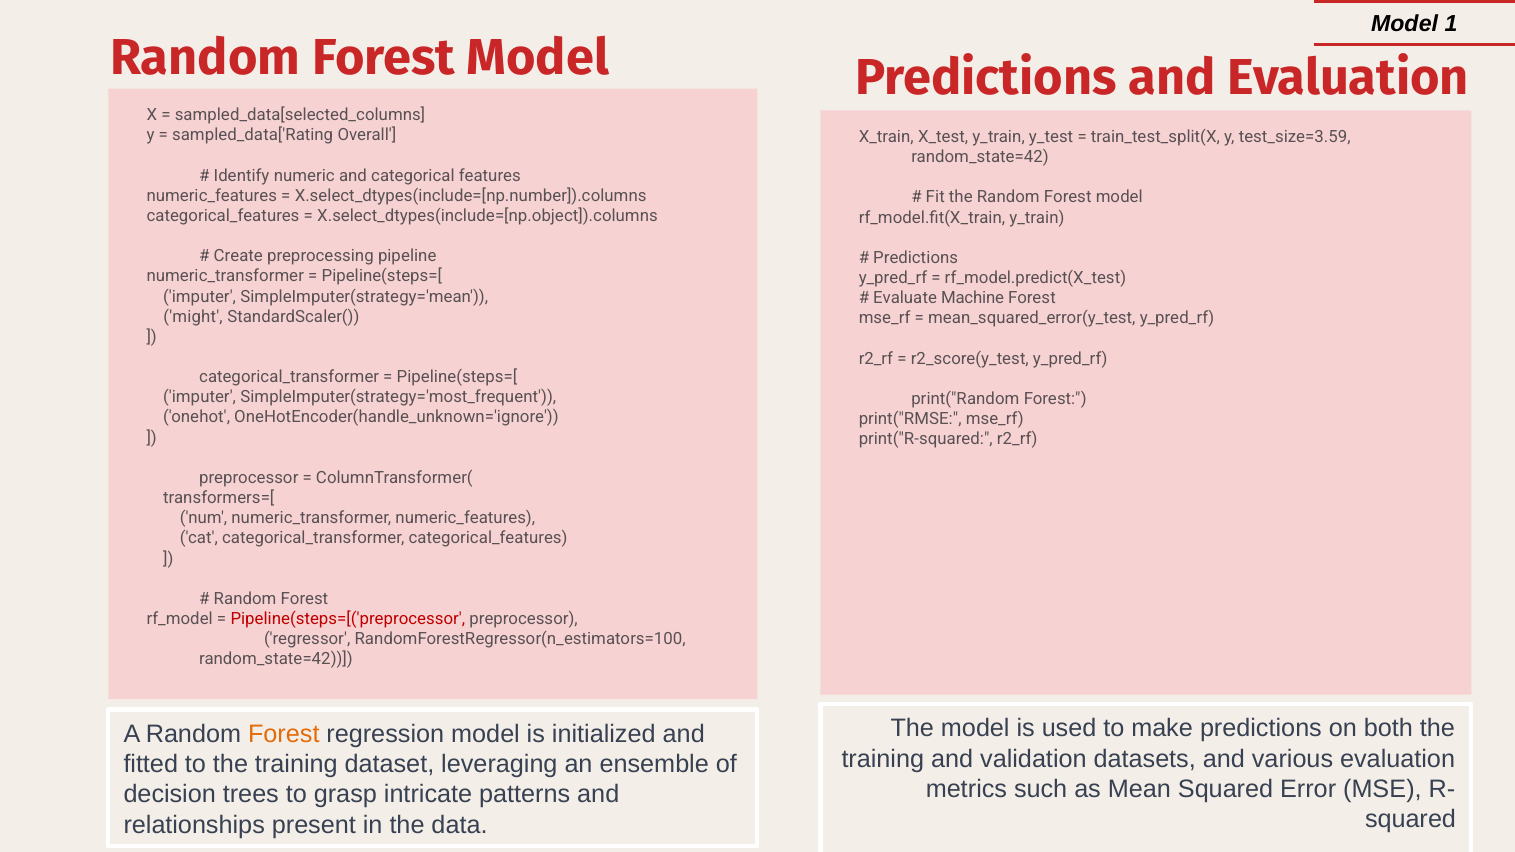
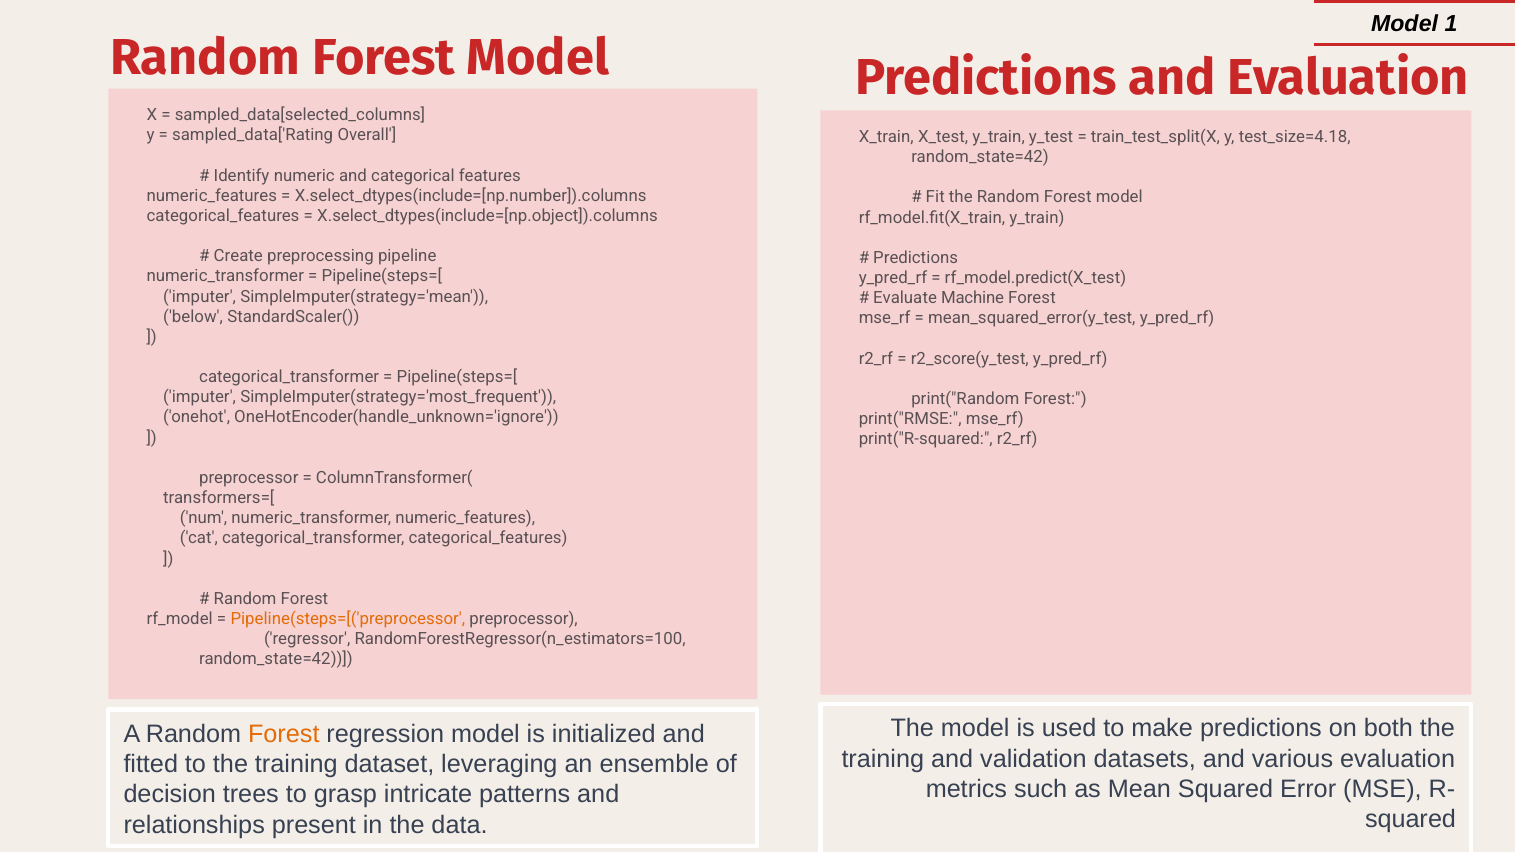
test_size=3.59: test_size=3.59 -> test_size=4.18 (1295, 137)
might: might -> below (193, 317)
Pipeline(steps=[('preprocessor colour: red -> orange (348, 619)
